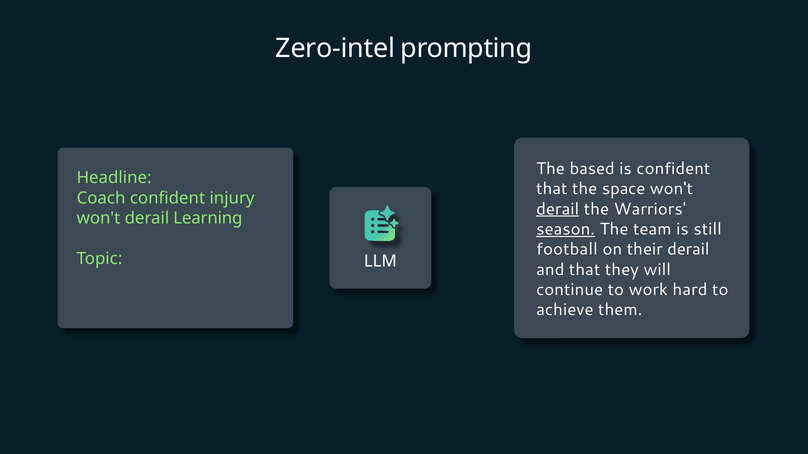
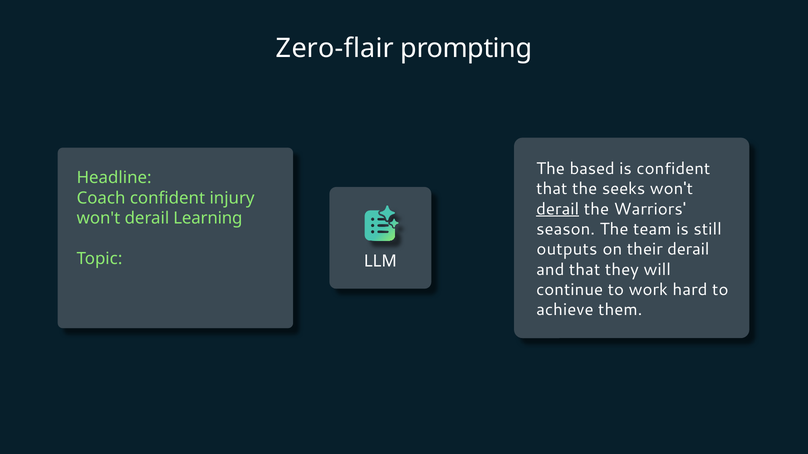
Zero-intel: Zero-intel -> Zero-flair (335, 48)
space: space -> seeks (624, 189)
season underline: present -> none (566, 229)
football: football -> outputs (567, 250)
